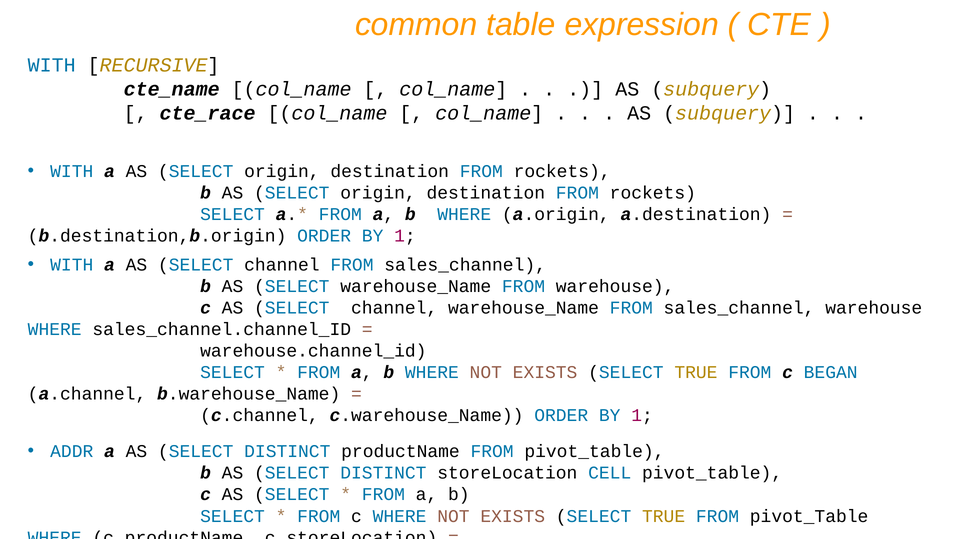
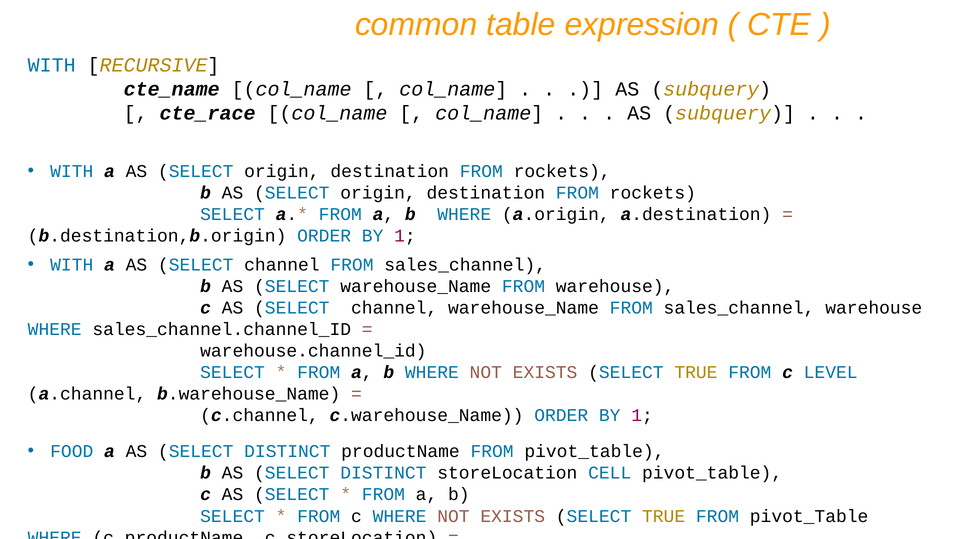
BEGAN: BEGAN -> LEVEL (831, 372)
ADDR: ADDR -> FOOD (72, 451)
